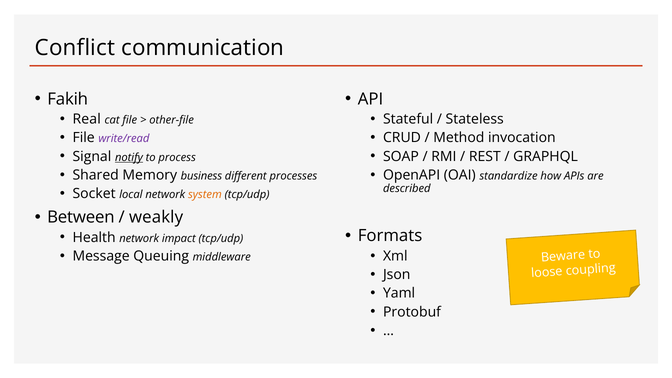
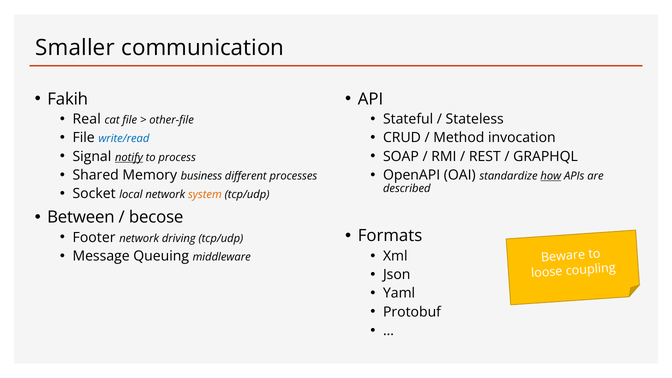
Conflict: Conflict -> Smaller (75, 48)
write/read colour: purple -> blue (124, 139)
how underline: none -> present (551, 176)
weakly: weakly -> becose (156, 217)
Health: Health -> Footer (94, 237)
impact: impact -> driving (179, 238)
